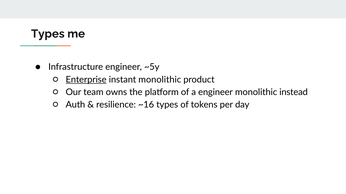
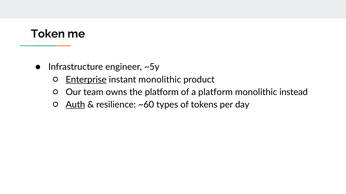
Types: Types -> Token (48, 34)
a engineer: engineer -> platform (215, 92)
Auth underline: none -> present (75, 105)
~16: ~16 -> ~60 (146, 105)
